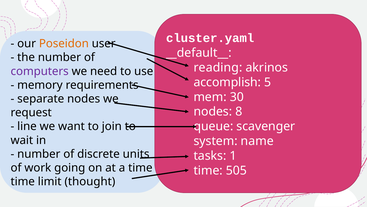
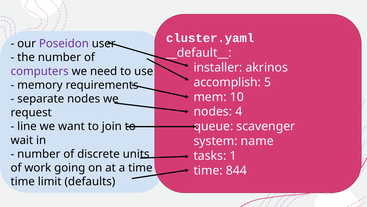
Poseidon colour: orange -> purple (64, 44)
reading: reading -> installer (218, 67)
30: 30 -> 10 (237, 97)
8: 8 -> 4 (239, 111)
505: 505 -> 844 (236, 170)
thought: thought -> defaults (90, 181)
